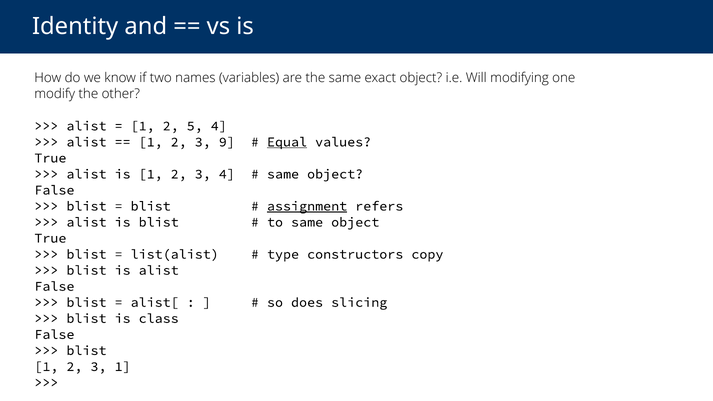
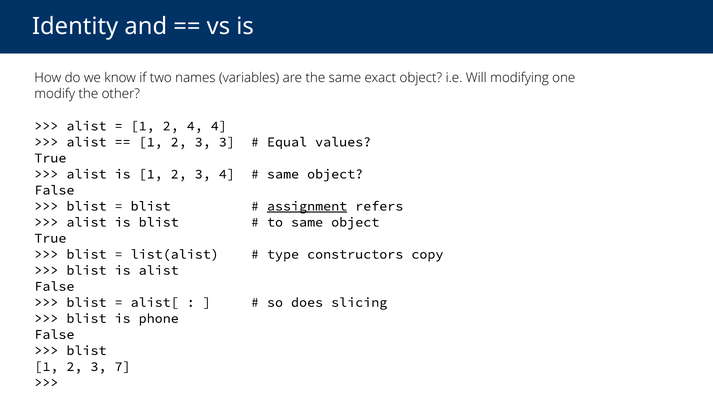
2 5: 5 -> 4 (195, 126)
3 9: 9 -> 3 (227, 142)
Equal underline: present -> none (287, 142)
class: class -> phone (159, 318)
3 1: 1 -> 7 (123, 367)
